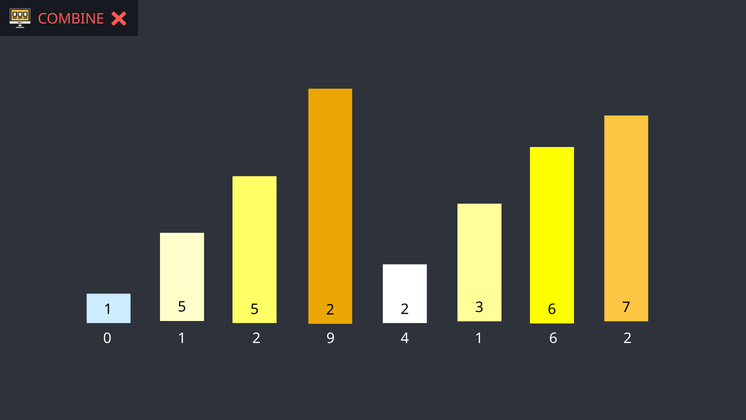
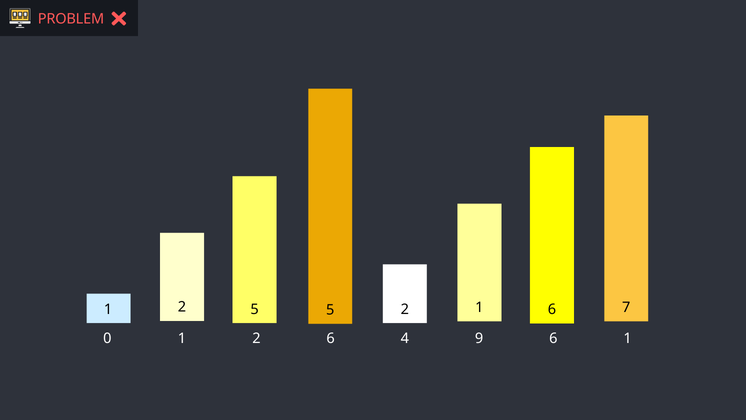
COMBINE: COMBINE -> PROBLEM (71, 19)
5: 5 -> 2 (182, 307)
5 2: 2 -> 5 (330, 310)
2 3: 3 -> 1 (479, 307)
2 9: 9 -> 6 (331, 338)
4 1: 1 -> 9 (479, 338)
2: 2 -> 1 (628, 338)
